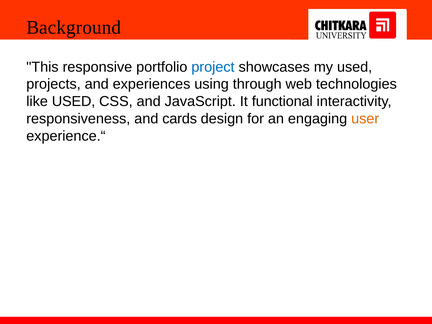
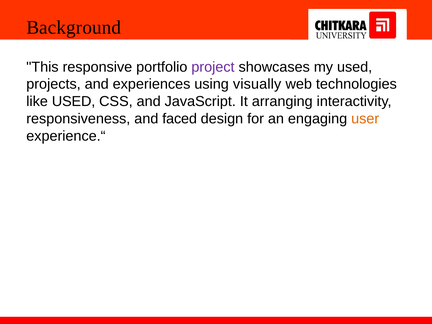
project colour: blue -> purple (213, 67)
through: through -> visually (257, 84)
functional: functional -> arranging (282, 101)
cards: cards -> faced (180, 119)
